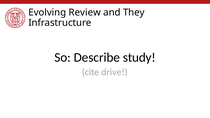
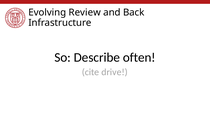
They: They -> Back (134, 12)
study: study -> often (139, 58)
